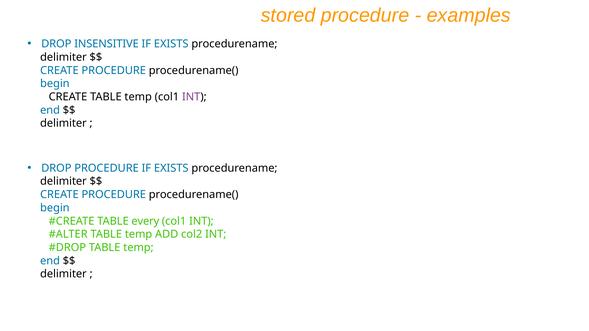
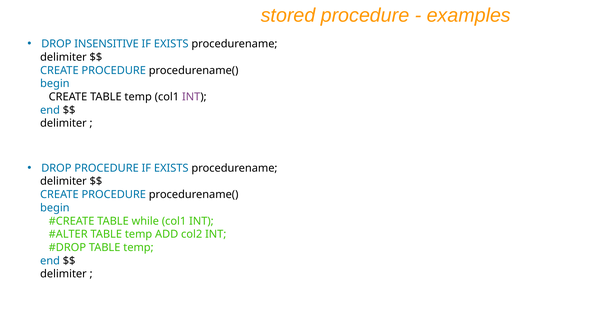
every: every -> while (145, 221)
